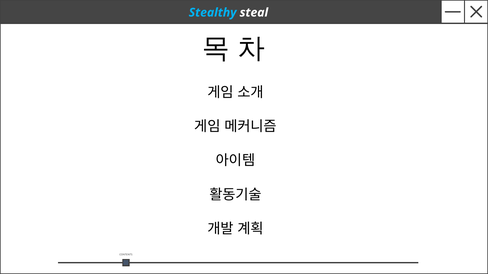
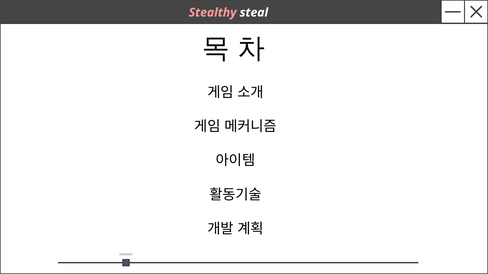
Stealthy colour: light blue -> pink (213, 13)
